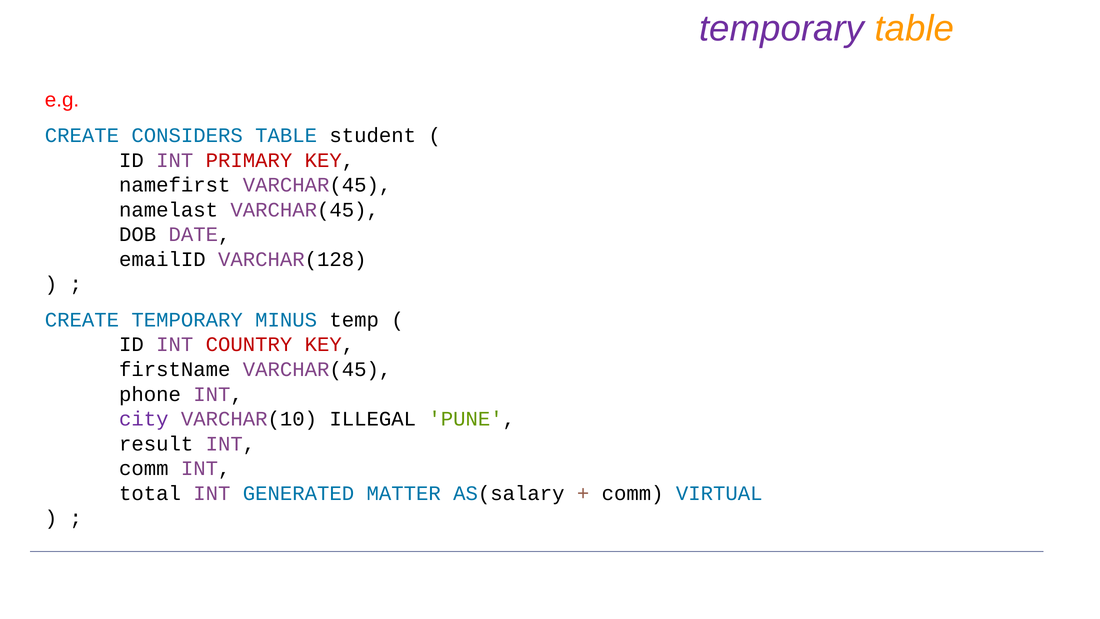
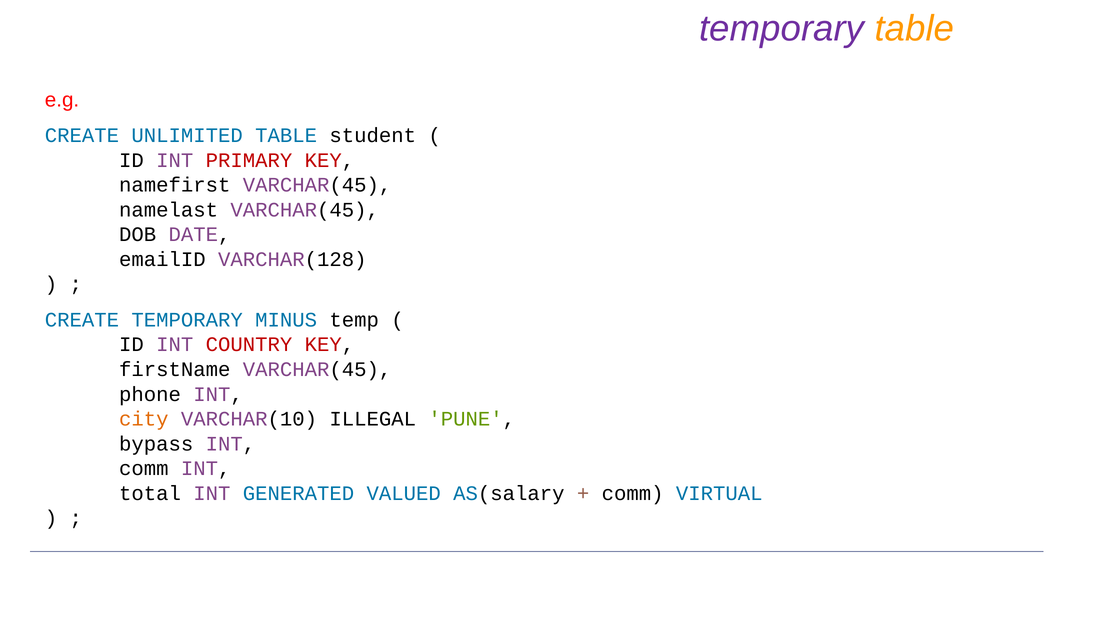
CONSIDERS: CONSIDERS -> UNLIMITED (187, 136)
city colour: purple -> orange (144, 419)
result: result -> bypass (156, 444)
MATTER: MATTER -> VALUED (404, 493)
